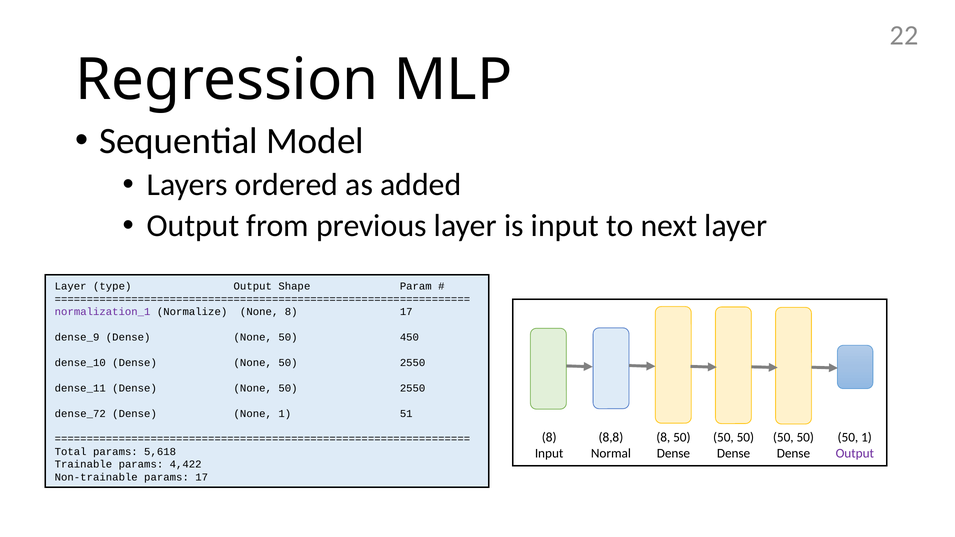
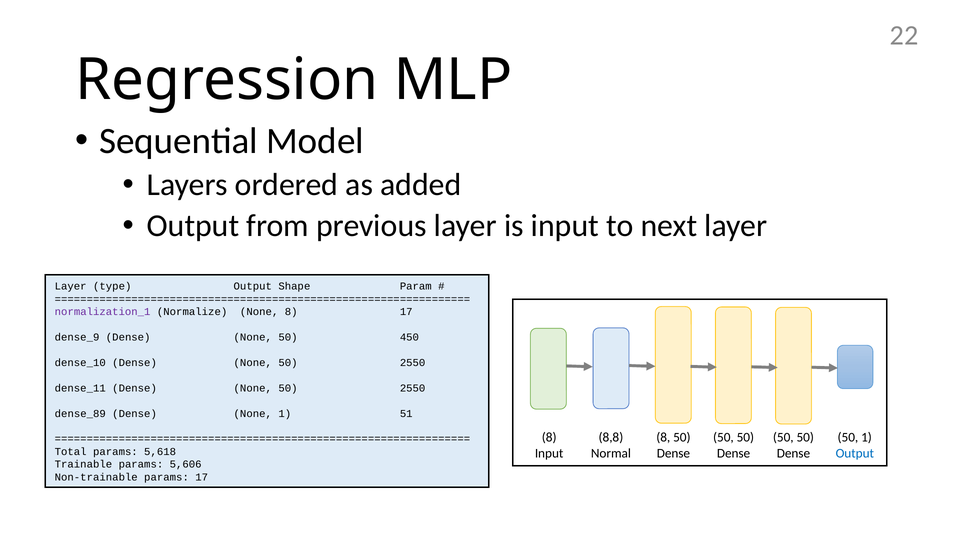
dense_72: dense_72 -> dense_89 (80, 414)
Output colour: purple -> blue (855, 453)
4,422: 4,422 -> 5,606 (186, 465)
